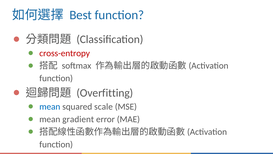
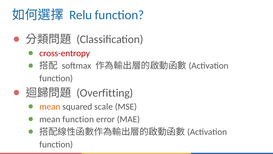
Best: Best -> Relu (81, 15)
mean colour: blue -> orange (50, 106)
mean gradient: gradient -> function (78, 119)
